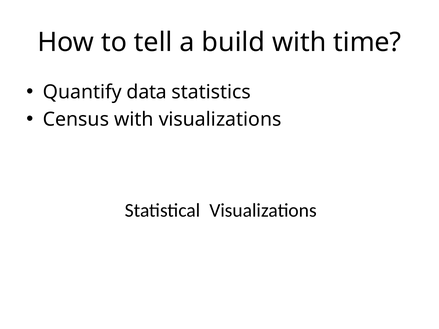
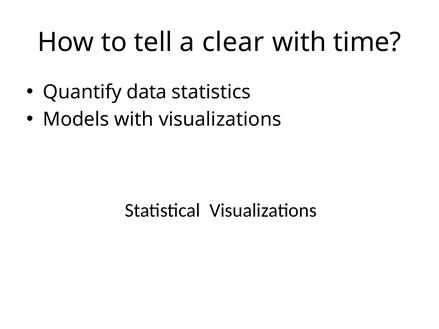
build: build -> clear (233, 42)
Census: Census -> Models (76, 119)
